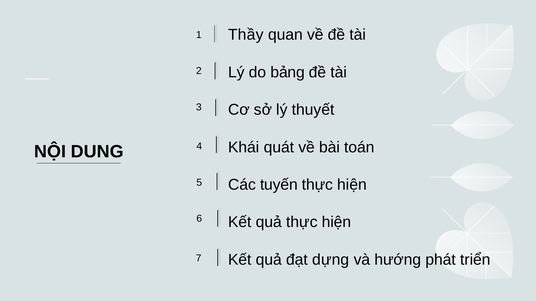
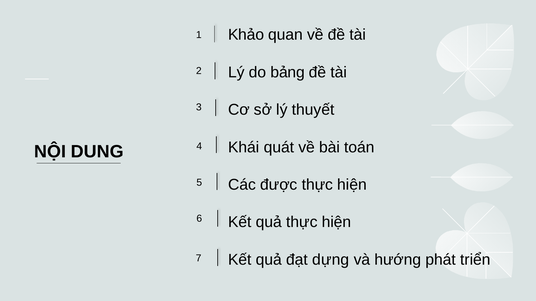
Thầy: Thầy -> Khảo (246, 35)
tuyến: tuyến -> được (279, 185)
